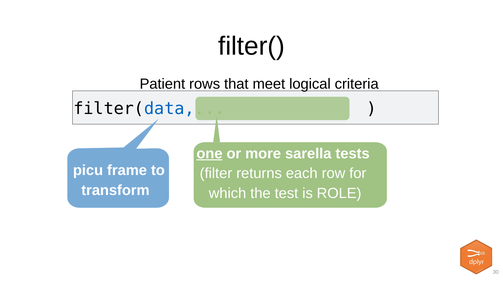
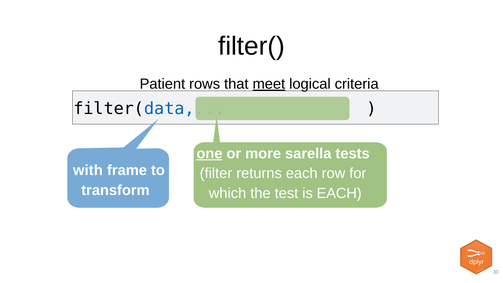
meet underline: none -> present (269, 84)
picu: picu -> with (88, 170)
is ROLE: ROLE -> EACH (339, 193)
